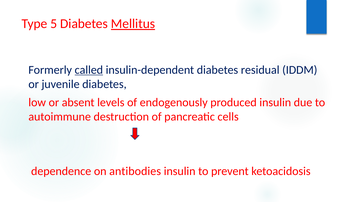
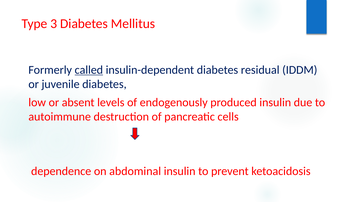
5: 5 -> 3 (54, 24)
Mellitus underline: present -> none (133, 24)
antibodies: antibodies -> abdominal (135, 171)
